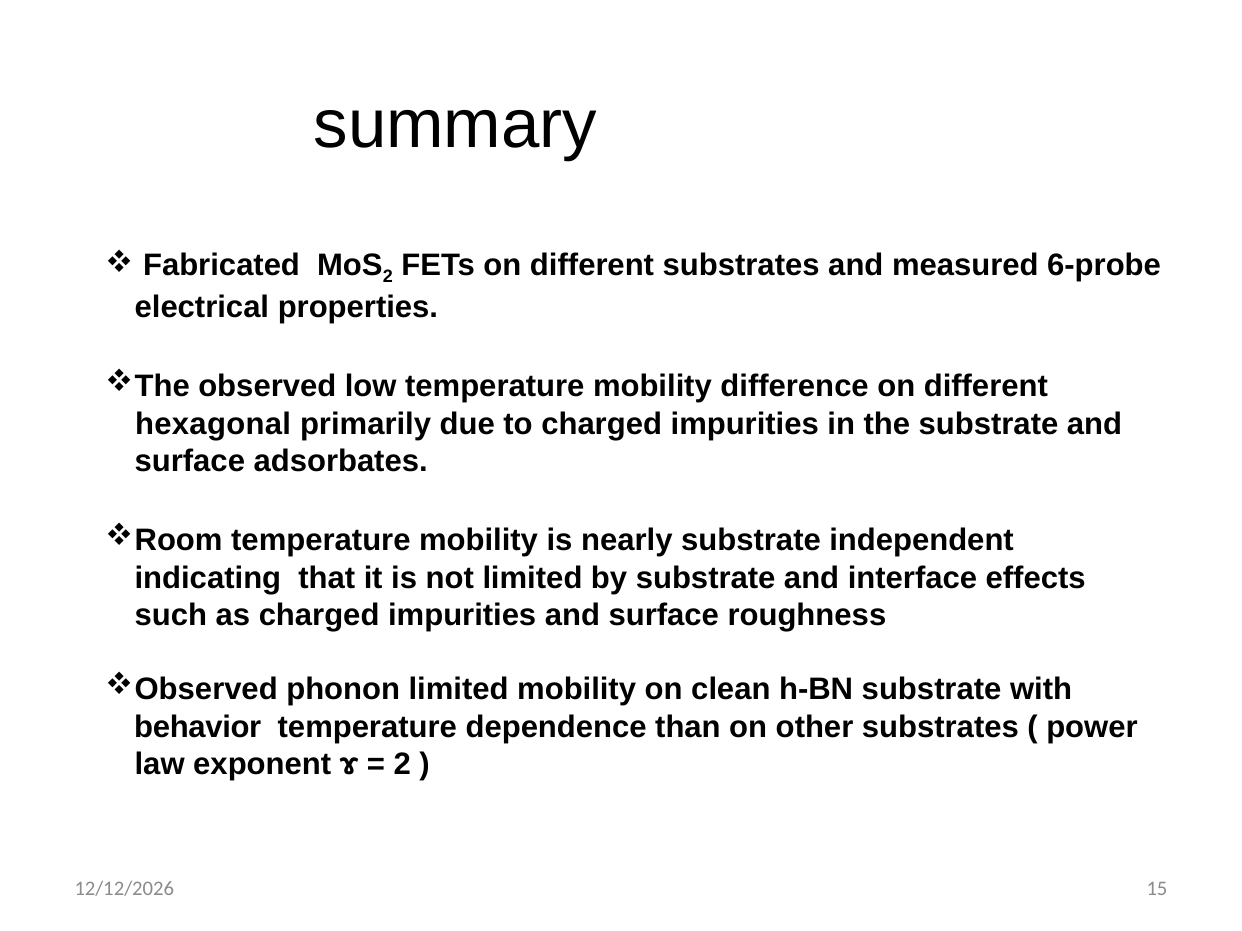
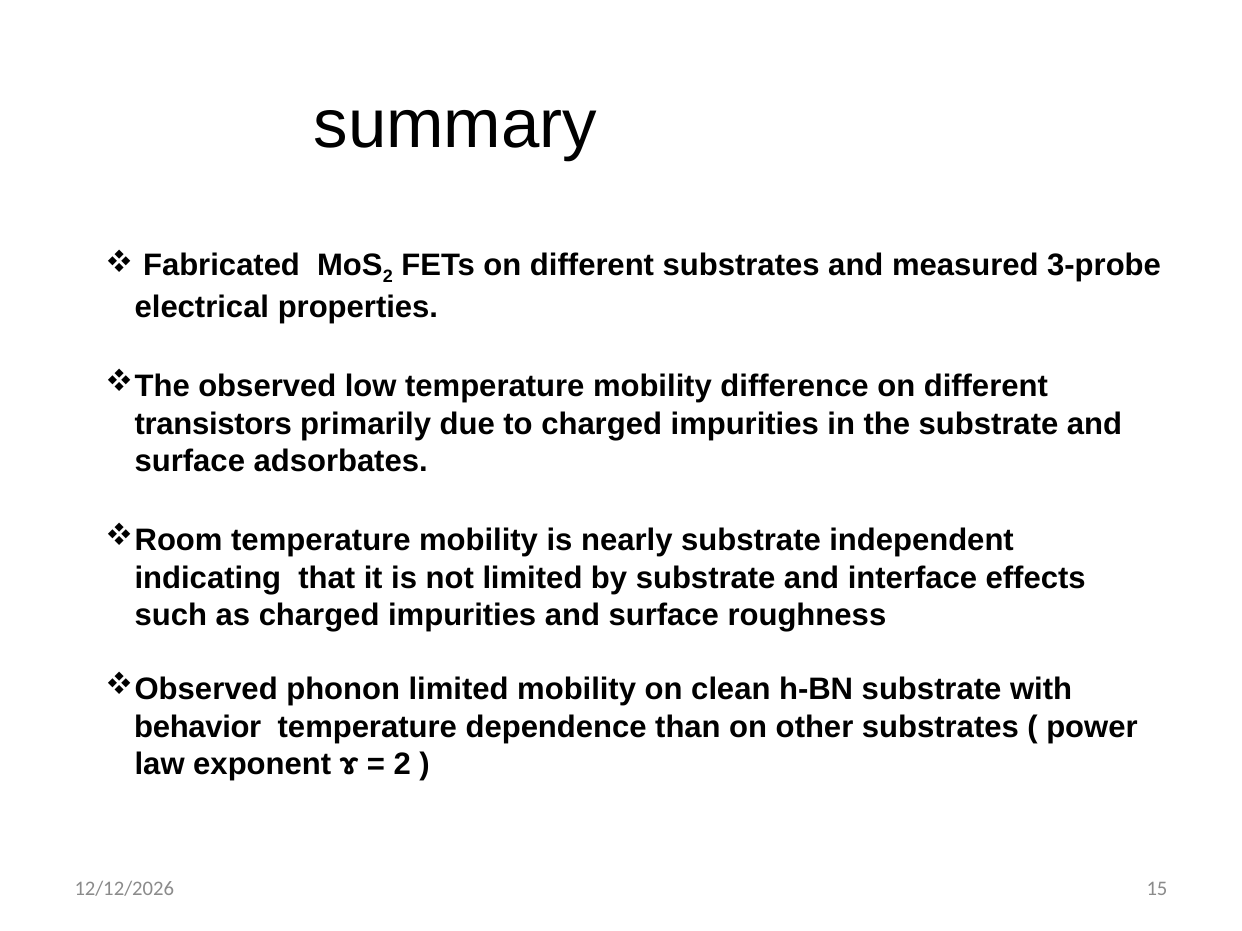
6-probe: 6-probe -> 3-probe (1104, 265)
hexagonal: hexagonal -> transistors (213, 424)
